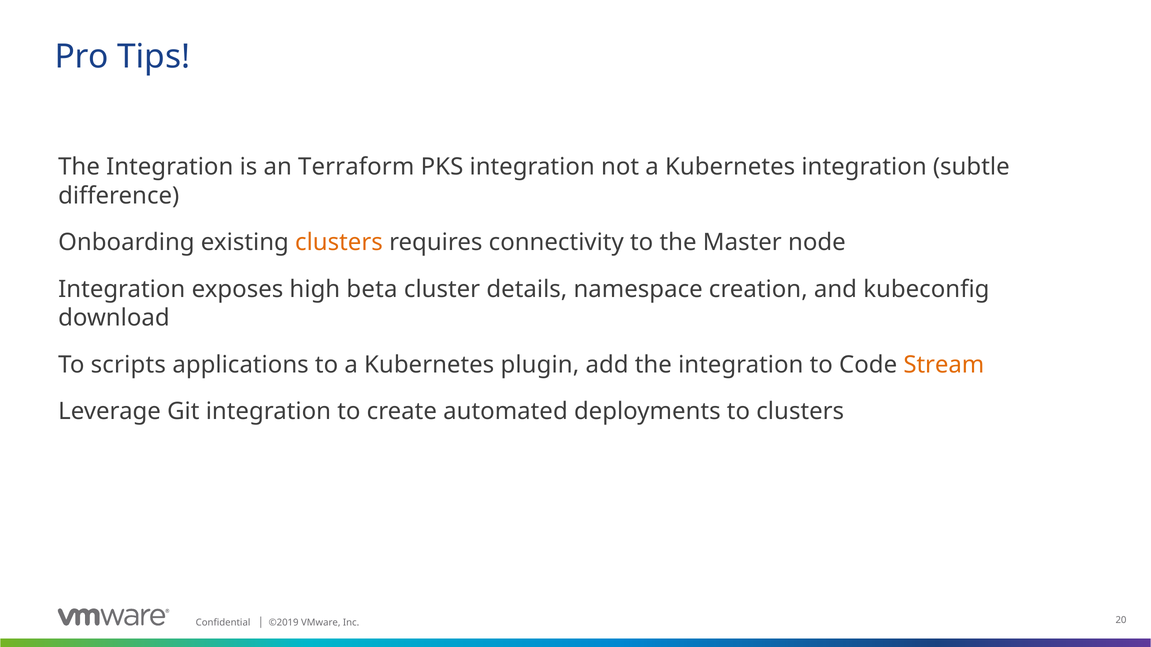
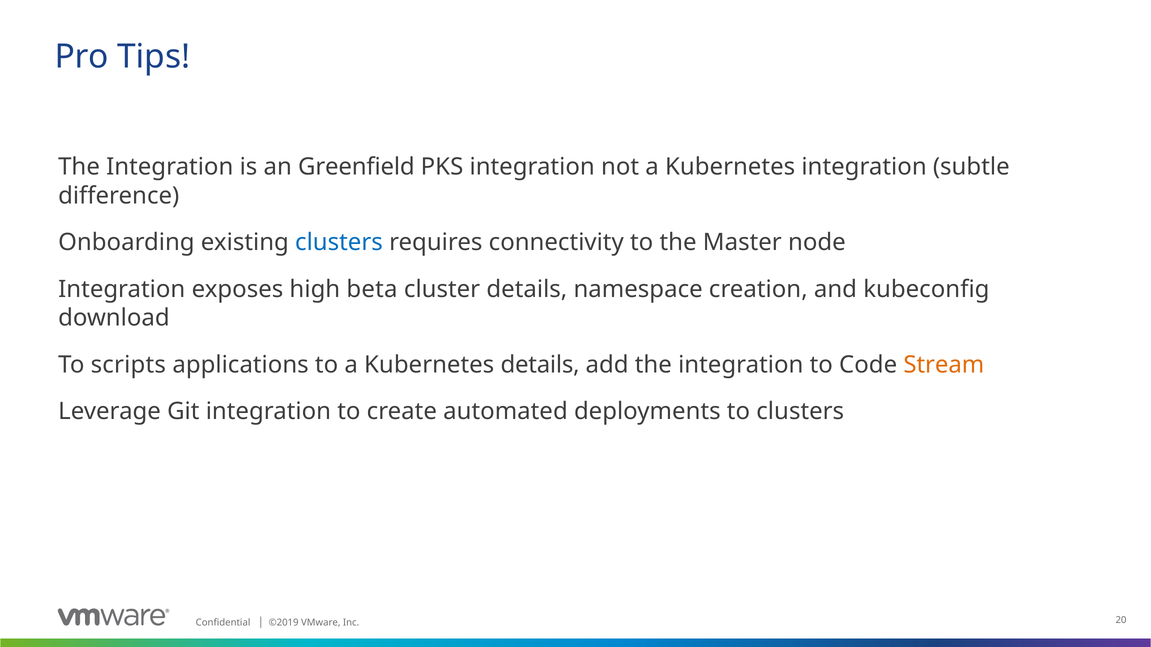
Terraform: Terraform -> Greenfield (356, 167)
clusters colour: orange -> blue (339, 243)
Kubernetes plugin: plugin -> details (540, 365)
